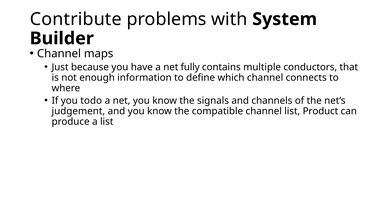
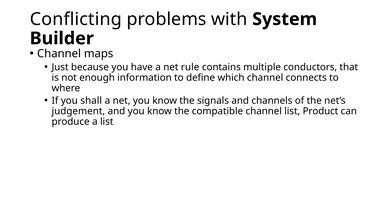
Contribute: Contribute -> Conflicting (76, 19)
fully: fully -> rule (190, 67)
todo: todo -> shall (91, 101)
